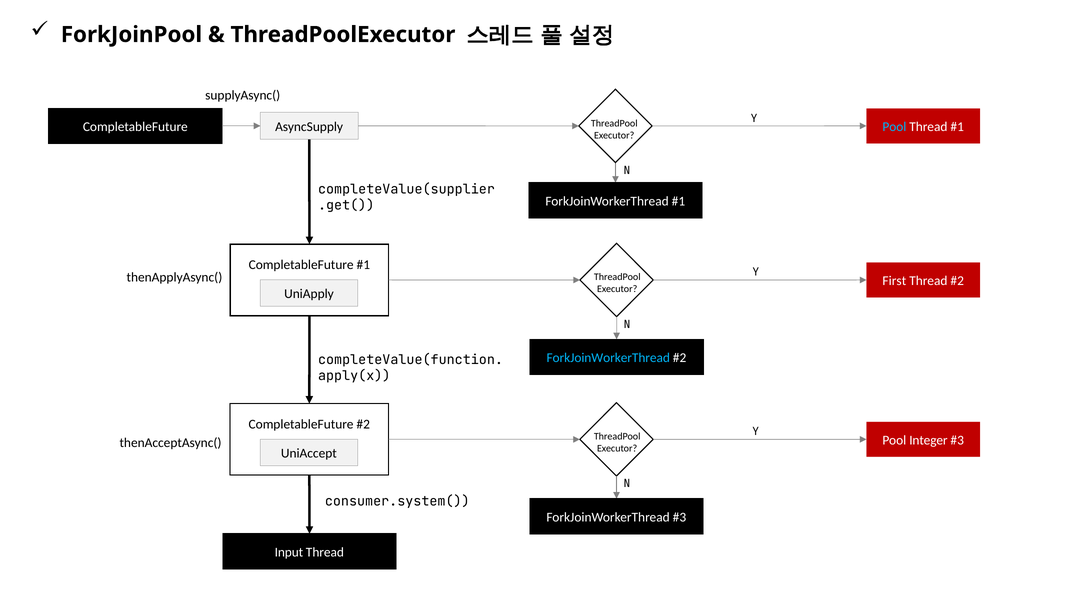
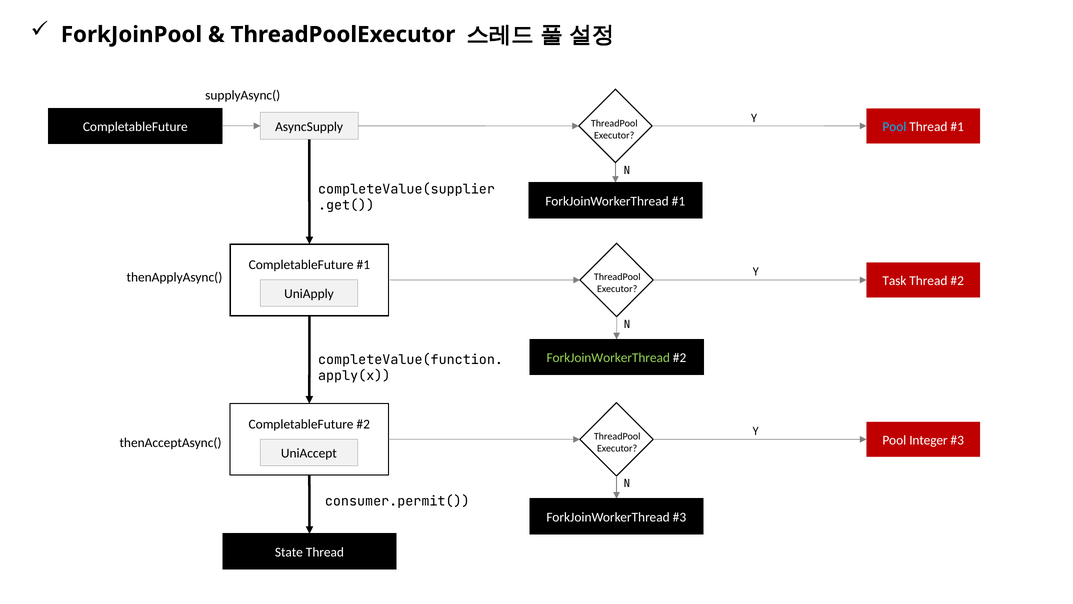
First: First -> Task (894, 281)
ForkJoinWorkerThread colour: light blue -> light green (608, 358)
consumer.system(: consumer.system( -> consumer.permit( (397, 501)
Input: Input -> State (289, 552)
